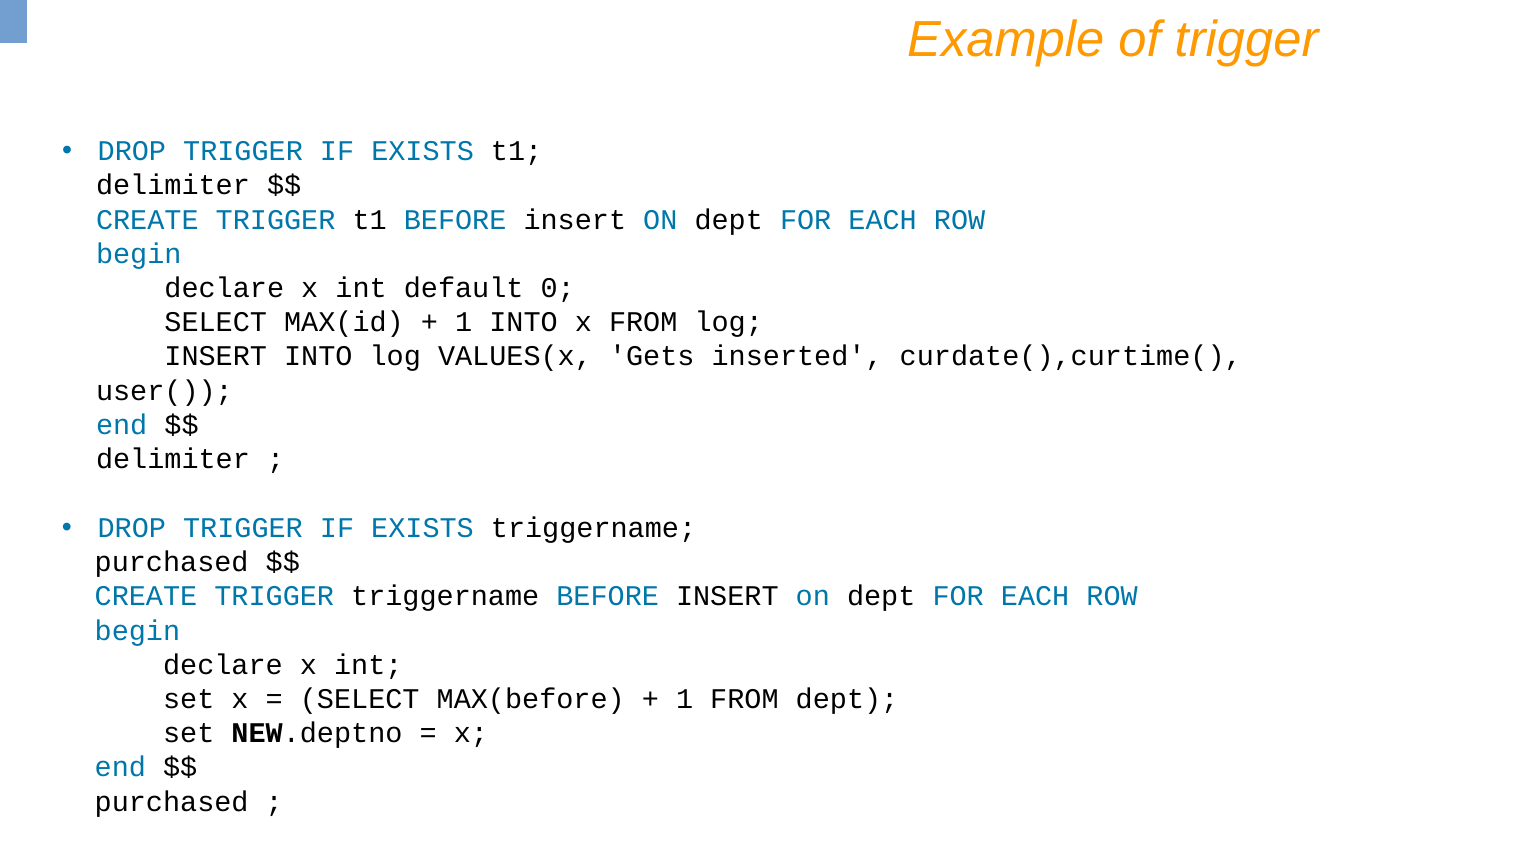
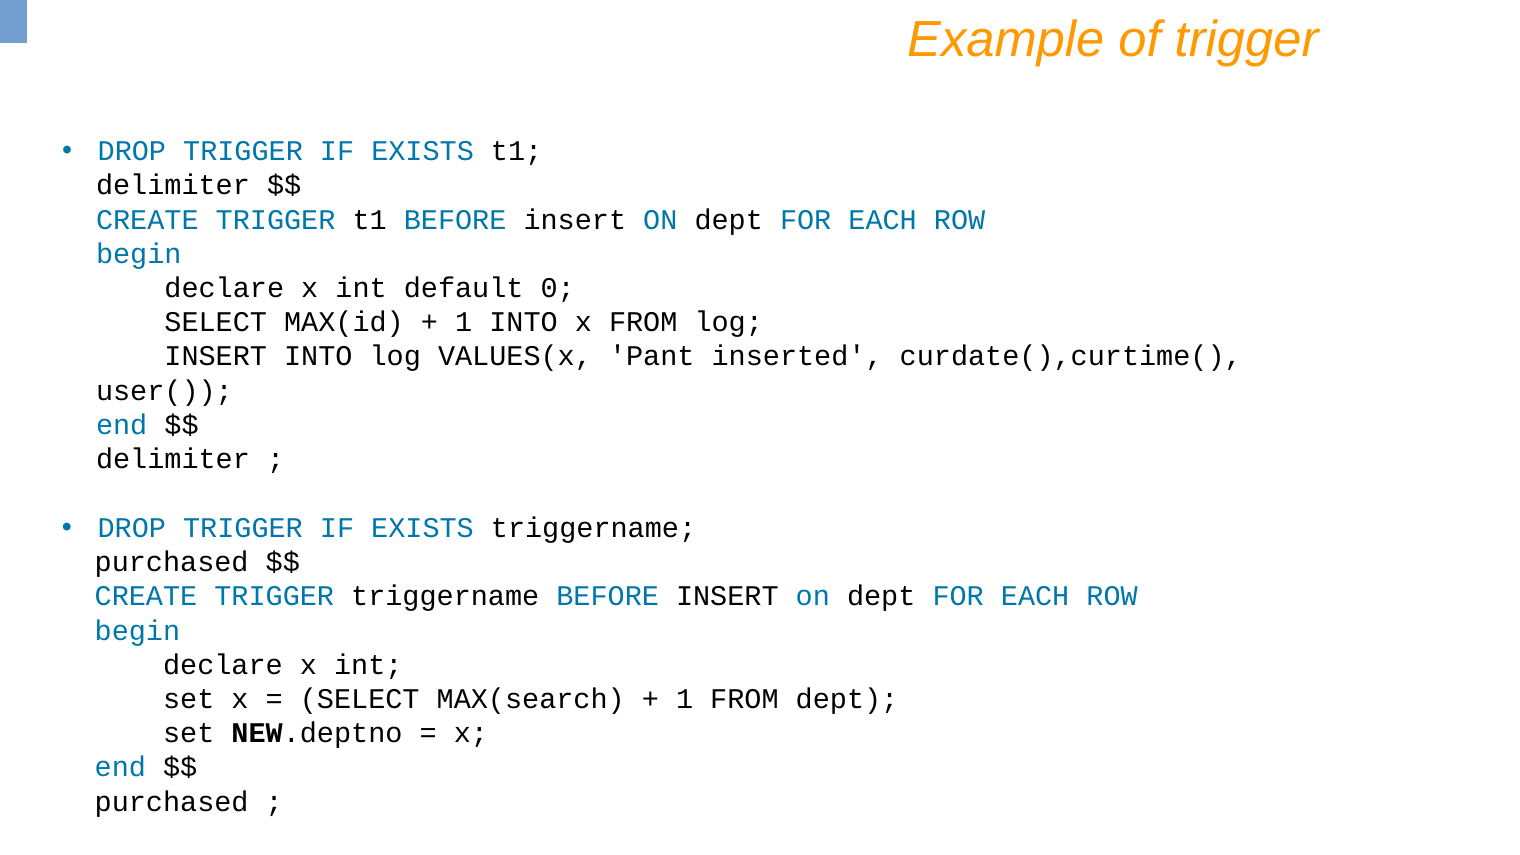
Gets: Gets -> Pant (652, 357)
MAX(before: MAX(before -> MAX(search (531, 699)
